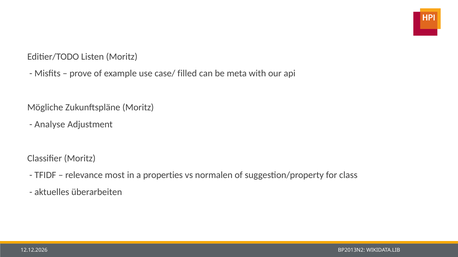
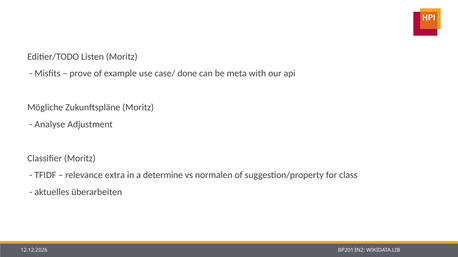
filled: filled -> done (187, 74)
most: most -> extra (115, 176)
properties: properties -> determine (163, 176)
